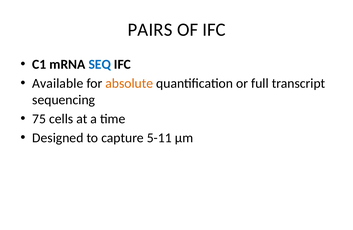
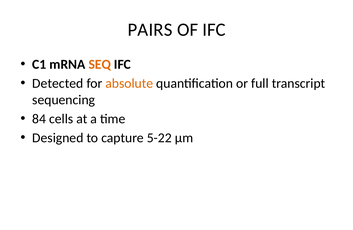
SEQ colour: blue -> orange (100, 64)
Available: Available -> Detected (58, 83)
75: 75 -> 84 (39, 119)
5-11: 5-11 -> 5-22 (159, 138)
